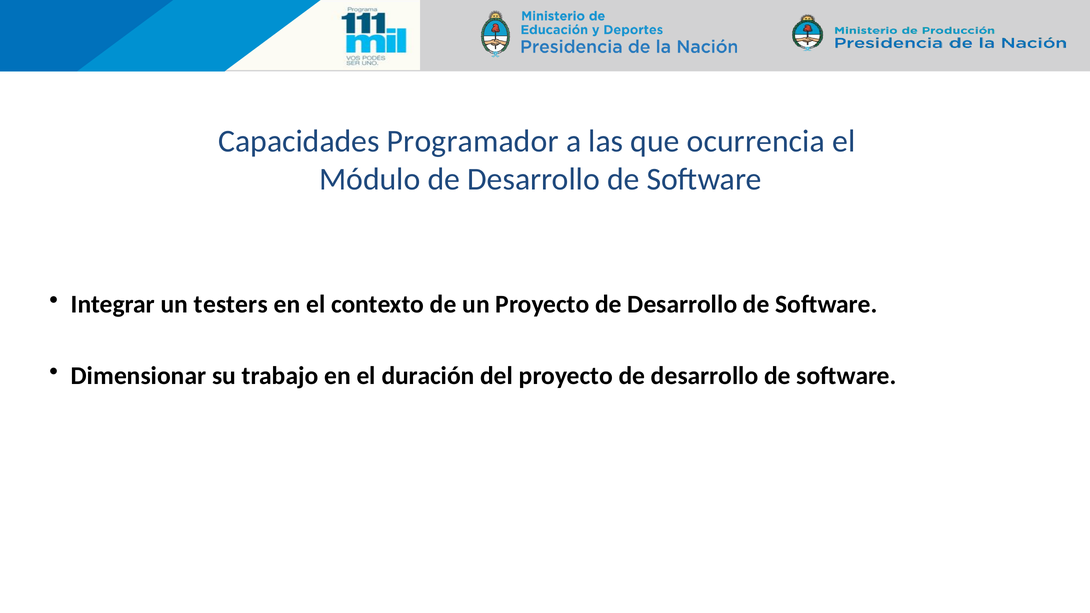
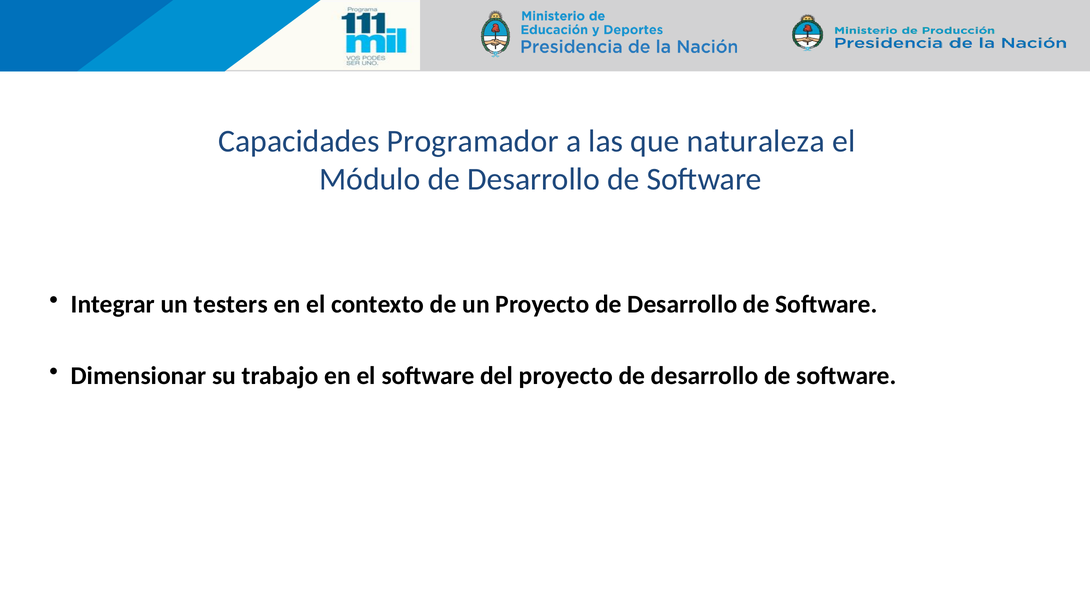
ocurrencia: ocurrencia -> naturaleza (756, 141)
el duración: duración -> software (428, 376)
